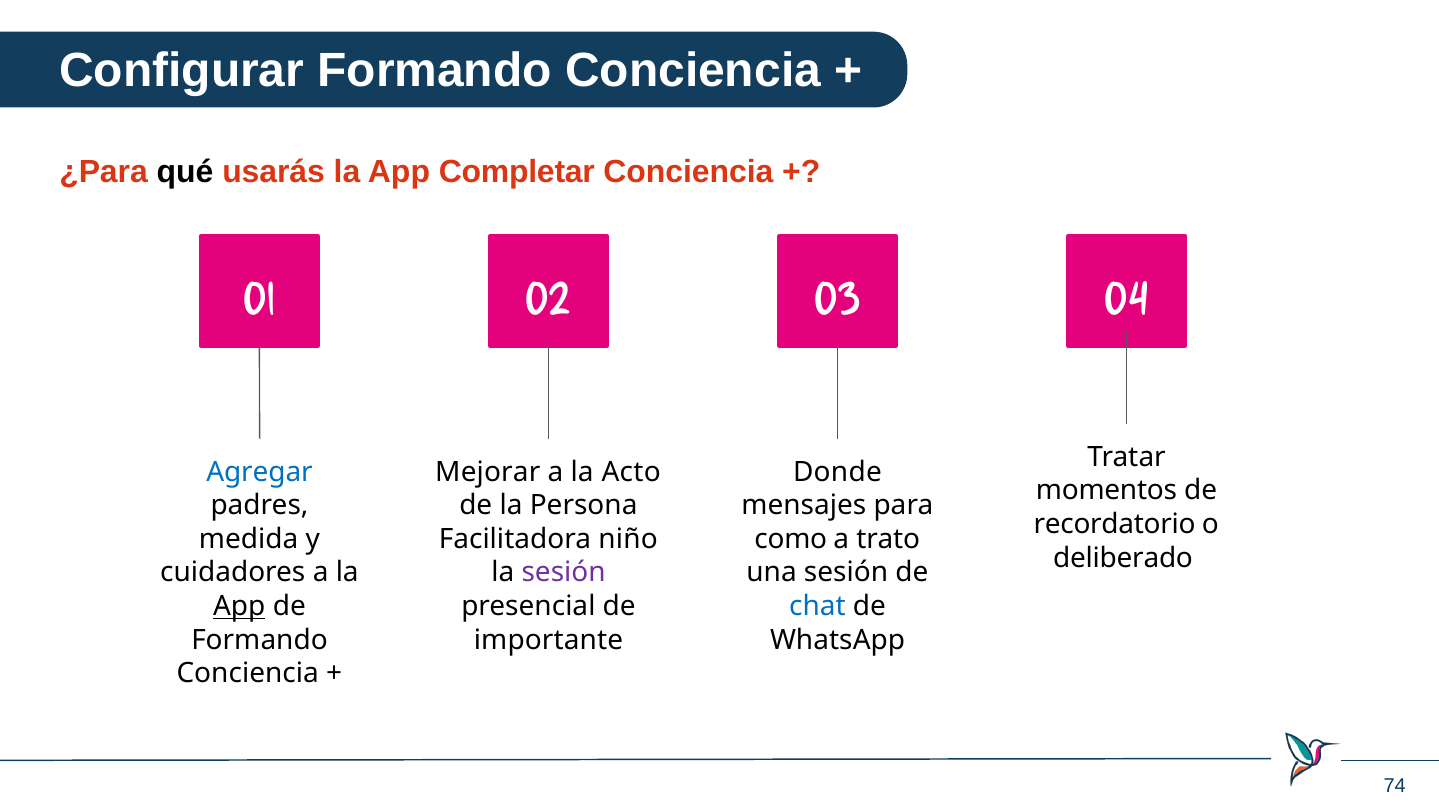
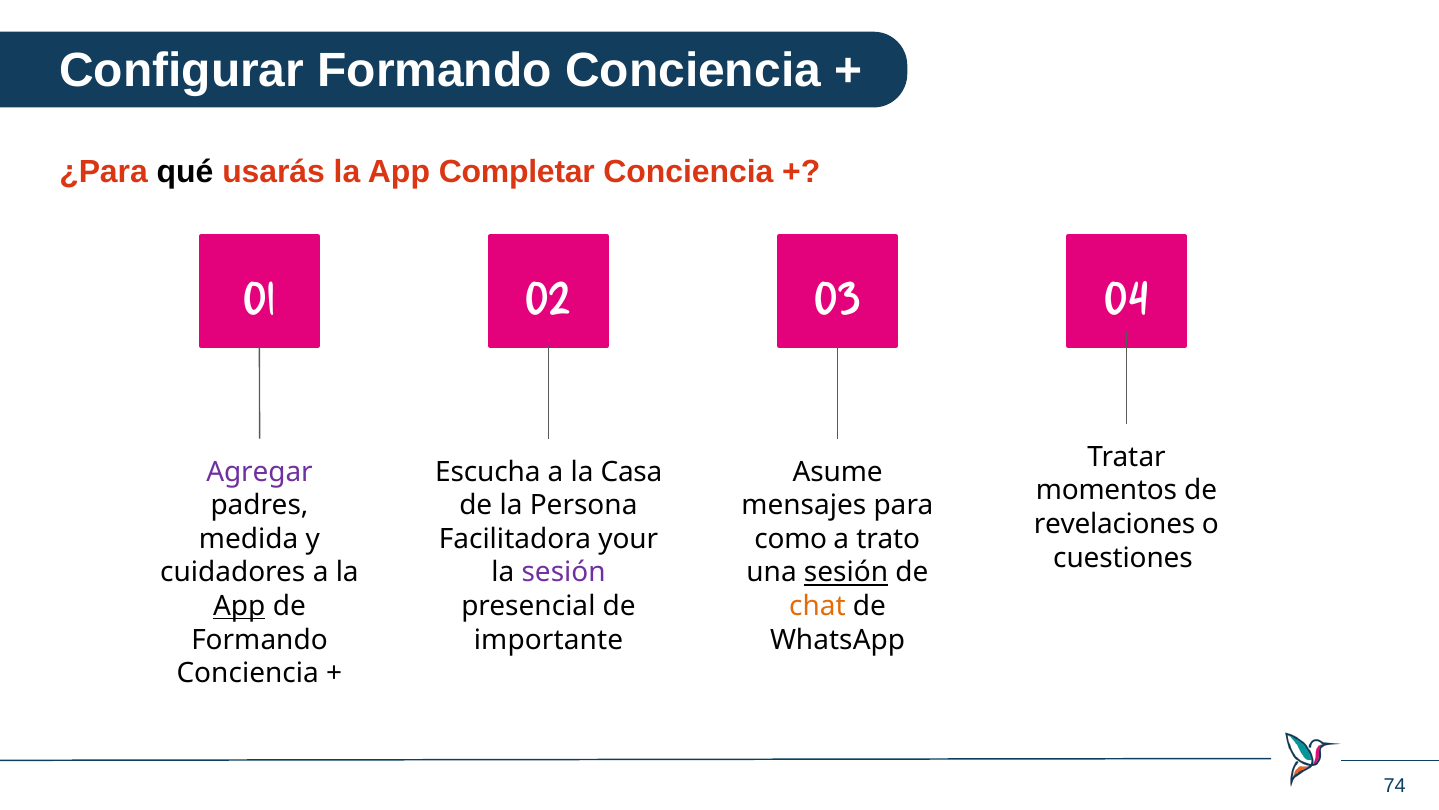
Agregar colour: blue -> purple (260, 472)
Mejorar: Mejorar -> Escucha (488, 472)
Acto: Acto -> Casa (631, 472)
Donde: Donde -> Asume (838, 472)
recordatorio: recordatorio -> revelaciones (1115, 524)
niño: niño -> your (628, 539)
deliberado: deliberado -> cuestiones (1123, 558)
sesión underline: none -> present (846, 572)
chat colour: blue -> orange (817, 606)
